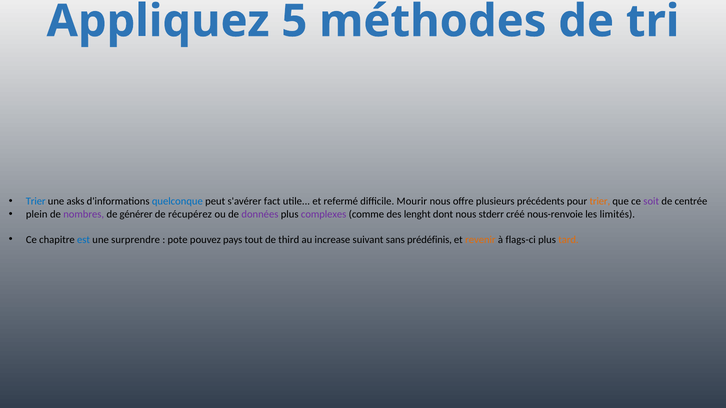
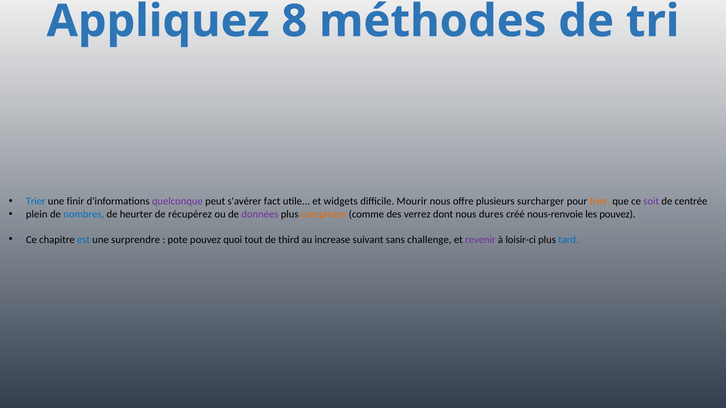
5: 5 -> 8 (294, 21)
asks: asks -> finir (75, 202)
quelconque colour: blue -> purple (177, 202)
refermé: refermé -> widgets (341, 202)
précédents: précédents -> surcharger (541, 202)
nombres colour: purple -> blue (84, 214)
générer: générer -> heurter (136, 214)
complexes colour: purple -> orange (324, 214)
lenght: lenght -> verrez (417, 214)
stderr: stderr -> dures (491, 214)
les limités: limités -> pouvez (617, 214)
pays: pays -> quoi (233, 240)
prédéfinis: prédéfinis -> challenge (429, 240)
revenir colour: orange -> purple (480, 240)
flags-ci: flags-ci -> loisir-ci (521, 240)
tard colour: orange -> blue (568, 240)
